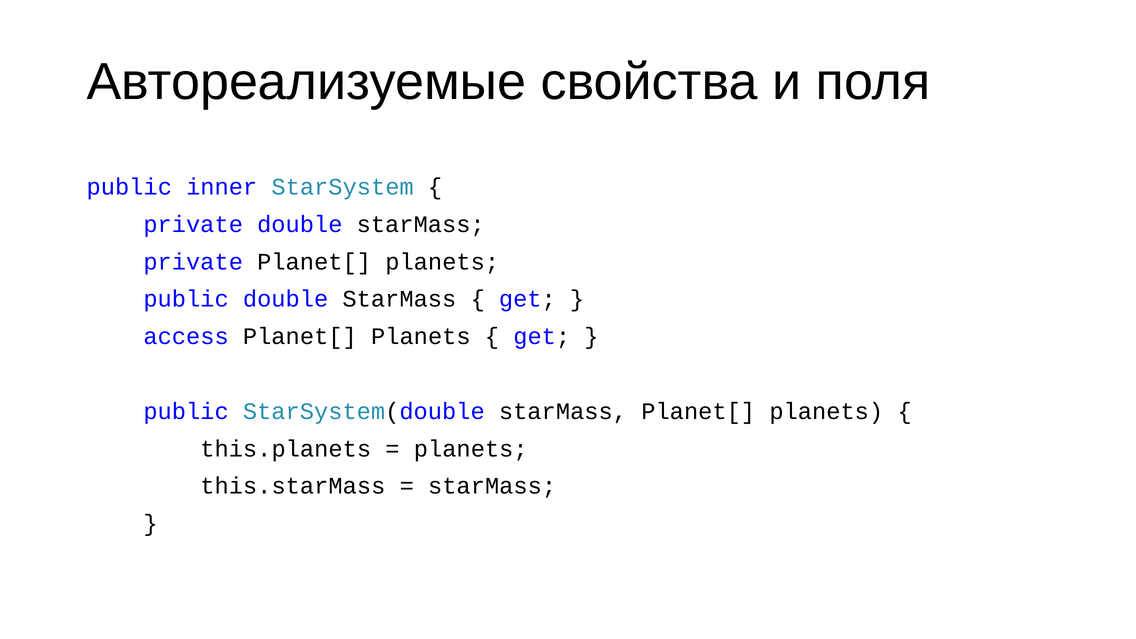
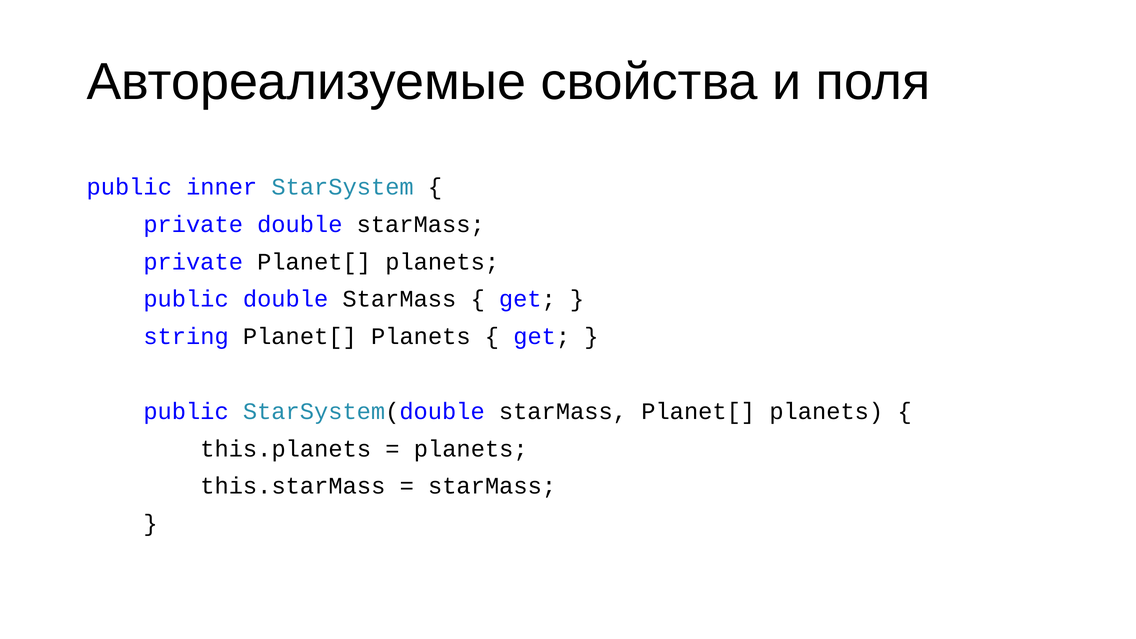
access: access -> string (186, 337)
